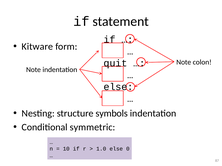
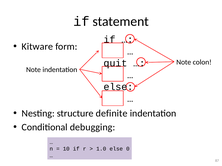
symbols: symbols -> definite (112, 114)
symmetric: symmetric -> debugging (93, 128)
